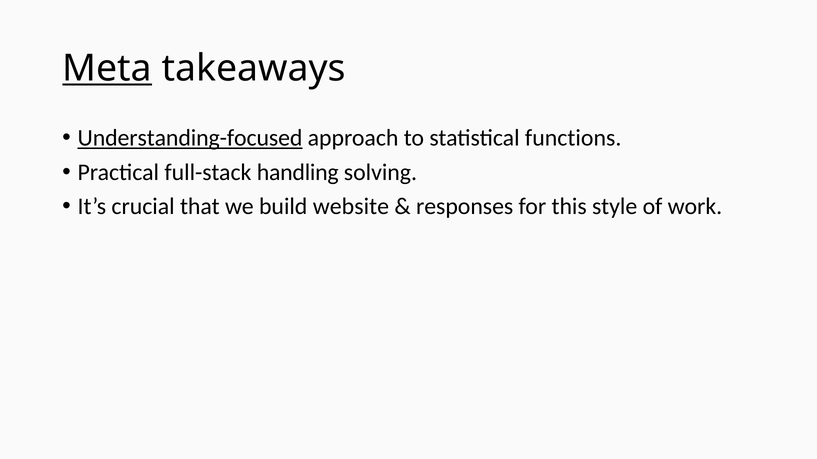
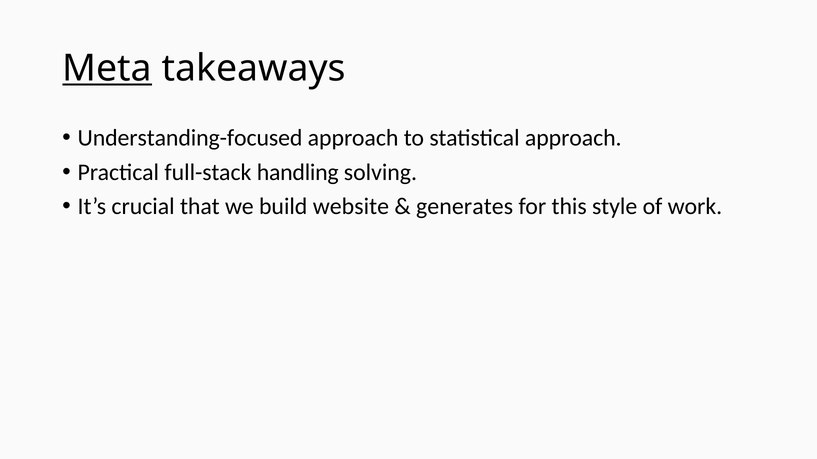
Understanding-focused underline: present -> none (190, 138)
statistical functions: functions -> approach (573, 138)
responses: responses -> generates (465, 207)
